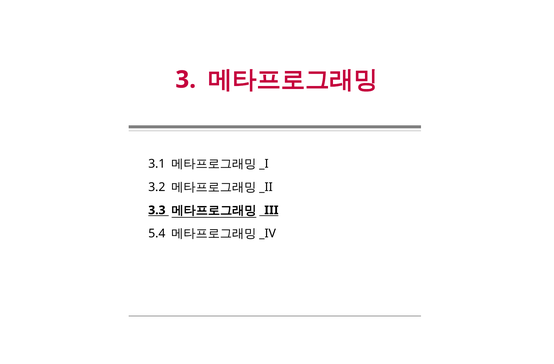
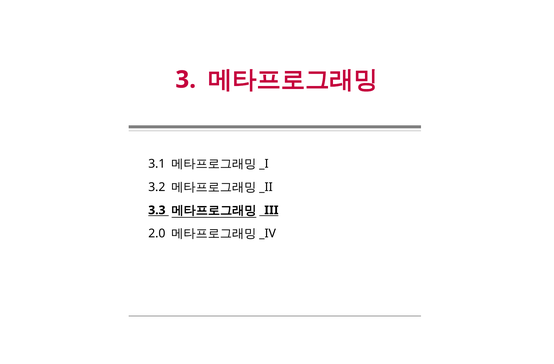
5.4: 5.4 -> 2.0 (157, 233)
